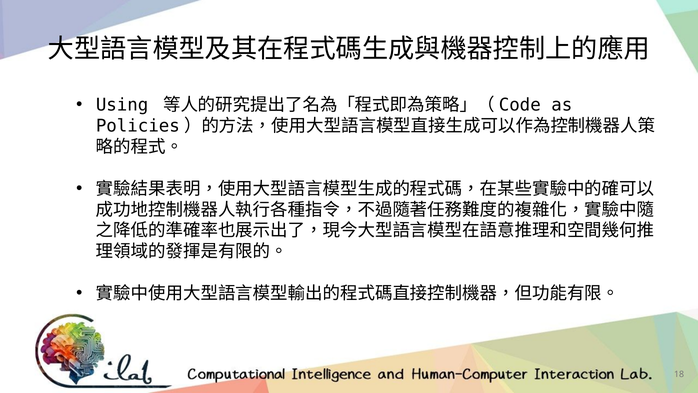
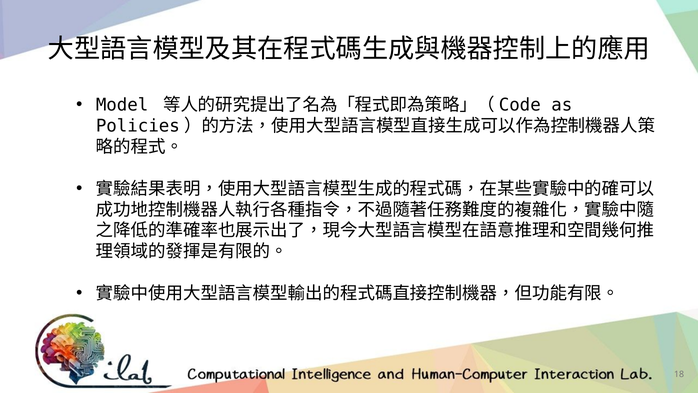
Using: Using -> Model (122, 105)
